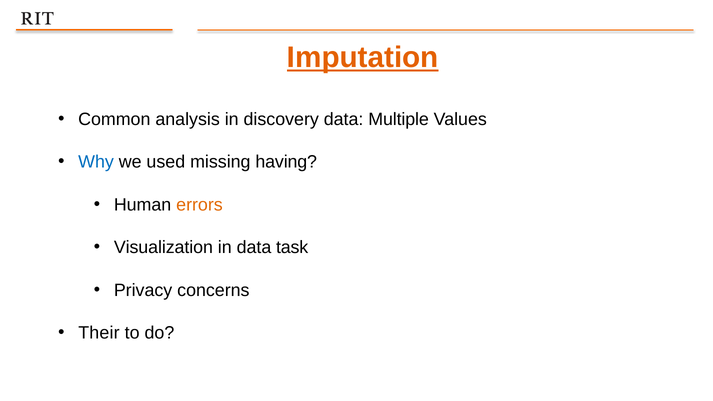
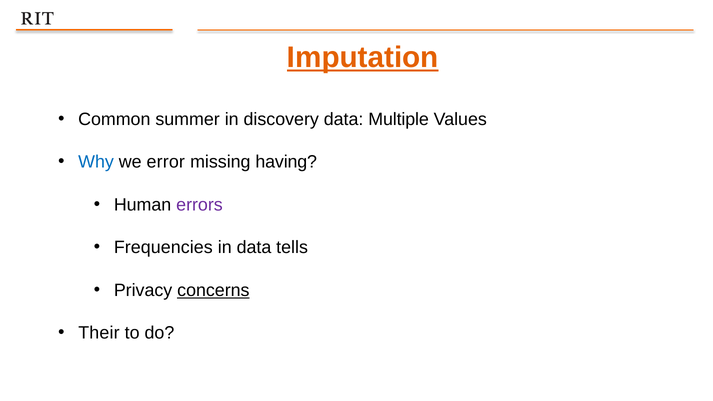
analysis: analysis -> summer (188, 119)
used: used -> error (166, 162)
errors colour: orange -> purple (199, 205)
Visualization: Visualization -> Frequencies (163, 248)
task: task -> tells (292, 248)
concerns underline: none -> present (213, 290)
